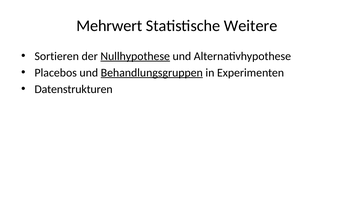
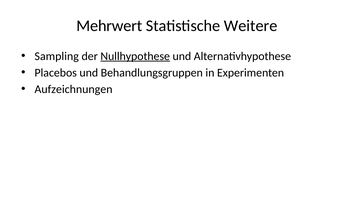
Sortieren: Sortieren -> Sampling (57, 56)
Behandlungsgruppen underline: present -> none (152, 73)
Datenstrukturen: Datenstrukturen -> Aufzeichnungen (73, 89)
